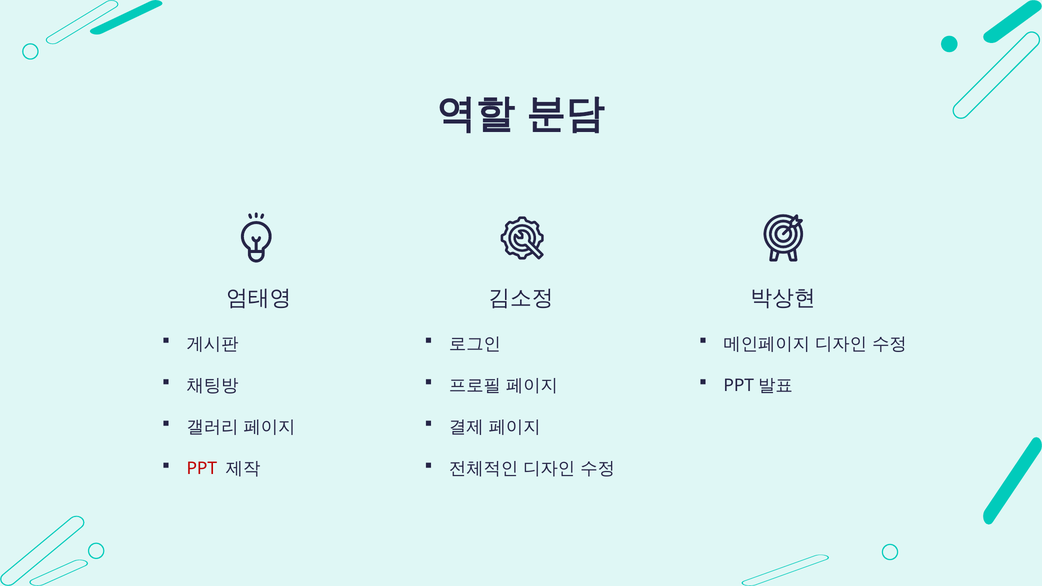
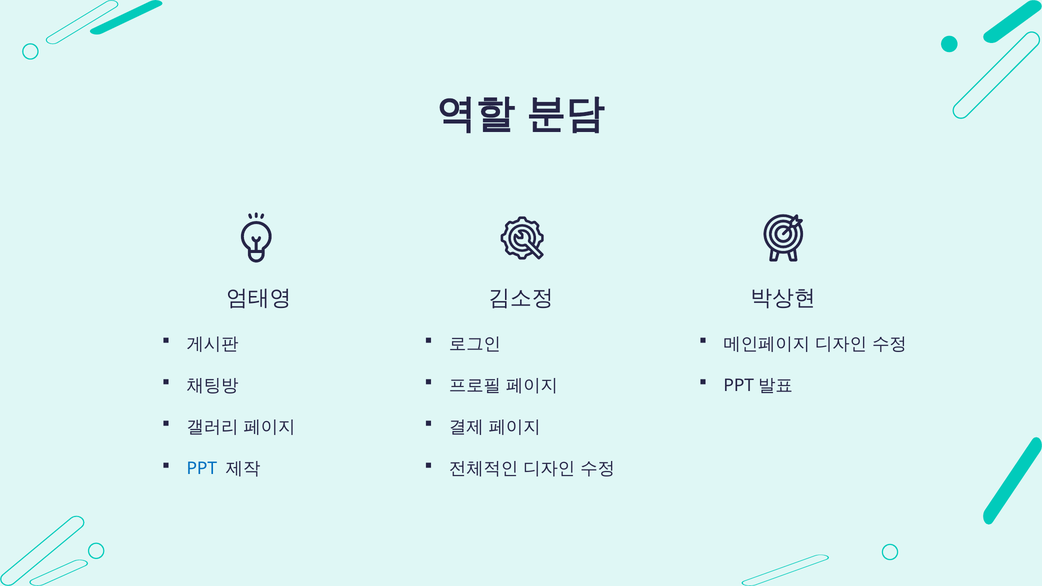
PPT colour: red -> blue (202, 469)
